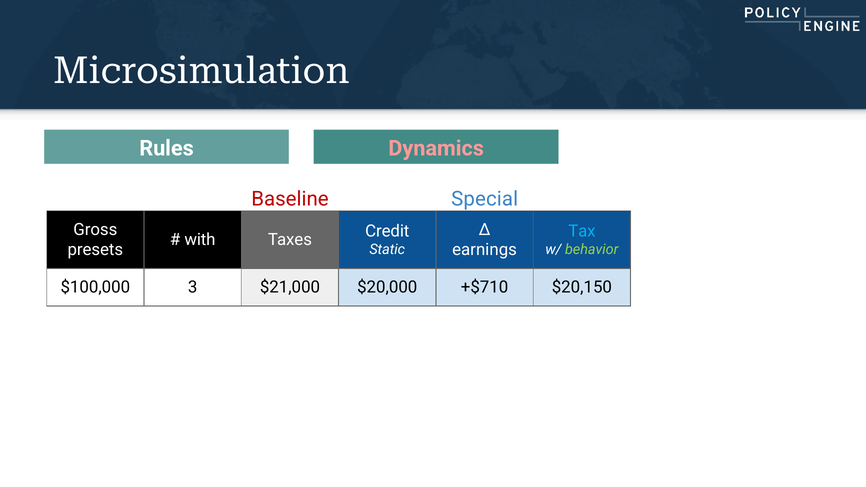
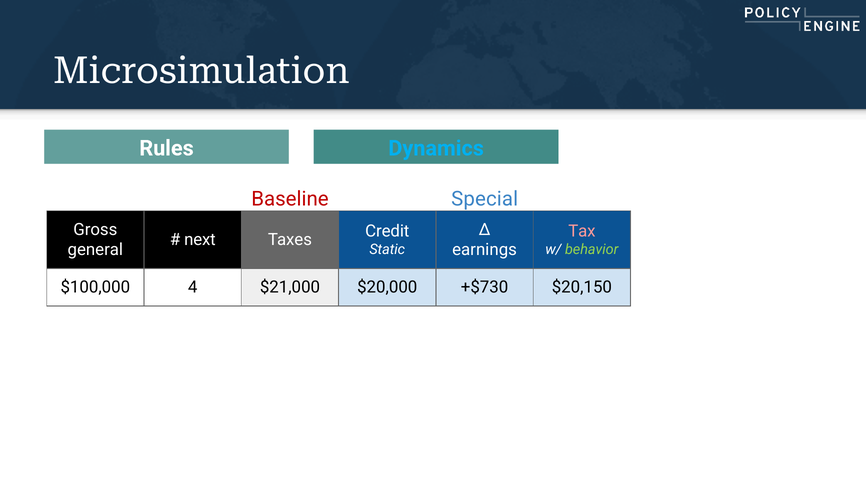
Dynamics colour: pink -> light blue (436, 148)
Tax colour: light blue -> pink (582, 231)
with: with -> next (200, 240)
presets: presets -> general (95, 250)
3: 3 -> 4 (193, 287)
+$710: +$710 -> +$730 (485, 287)
